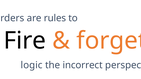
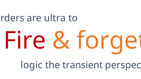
rules: rules -> ultra (55, 18)
Fire colour: black -> red (25, 41)
incorrect: incorrect -> transient (83, 65)
